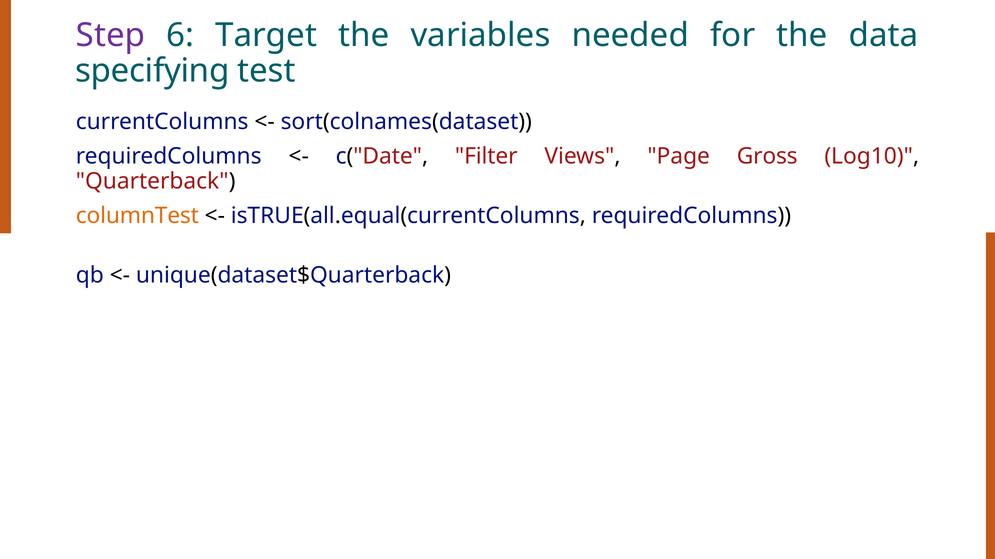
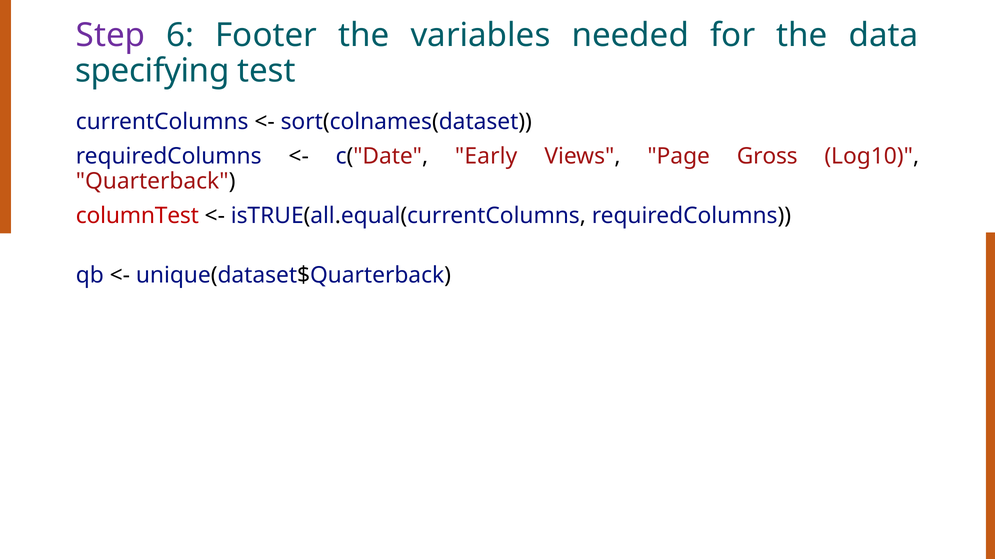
Target: Target -> Footer (266, 35)
Filter: Filter -> Early (486, 157)
columnTest colour: orange -> red (137, 216)
